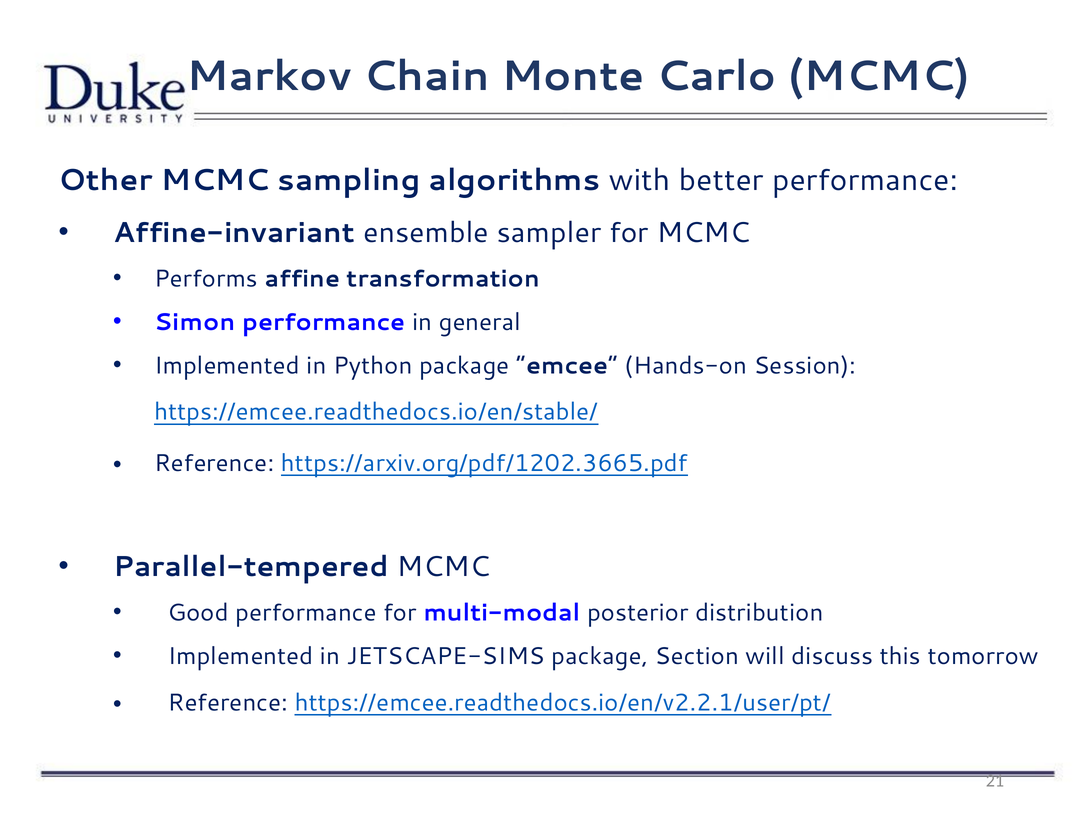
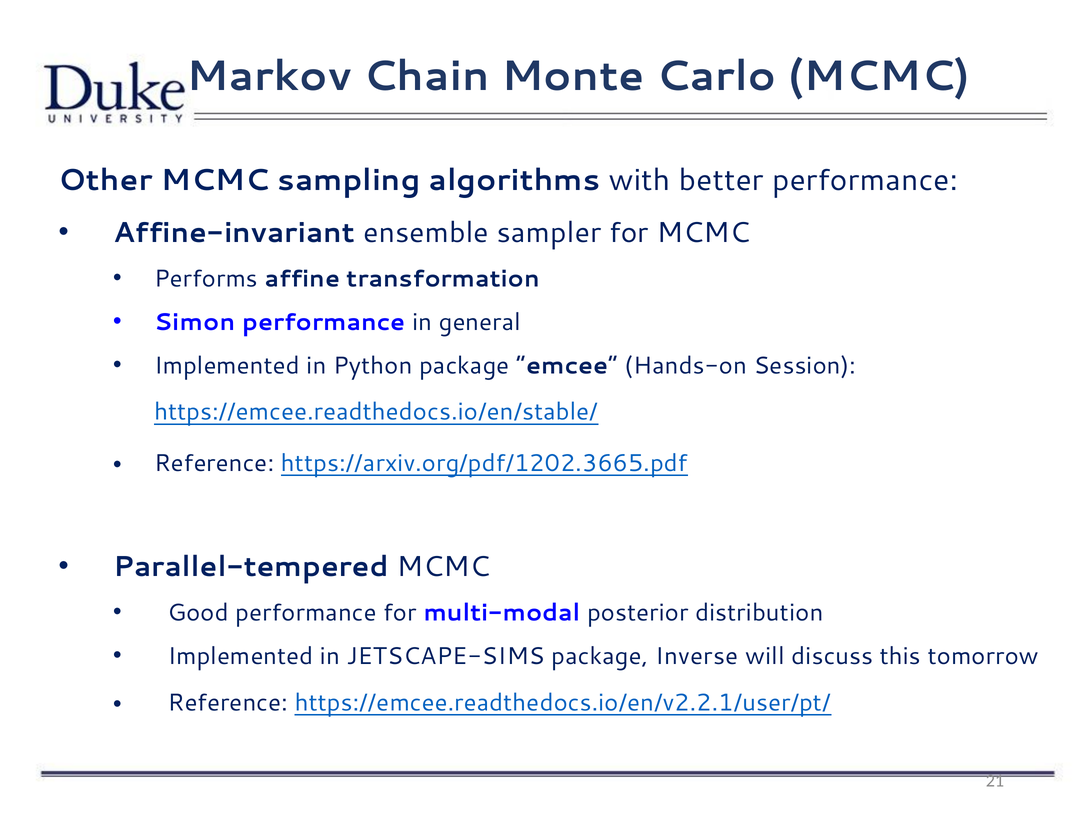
Section: Section -> Inverse (697, 656)
